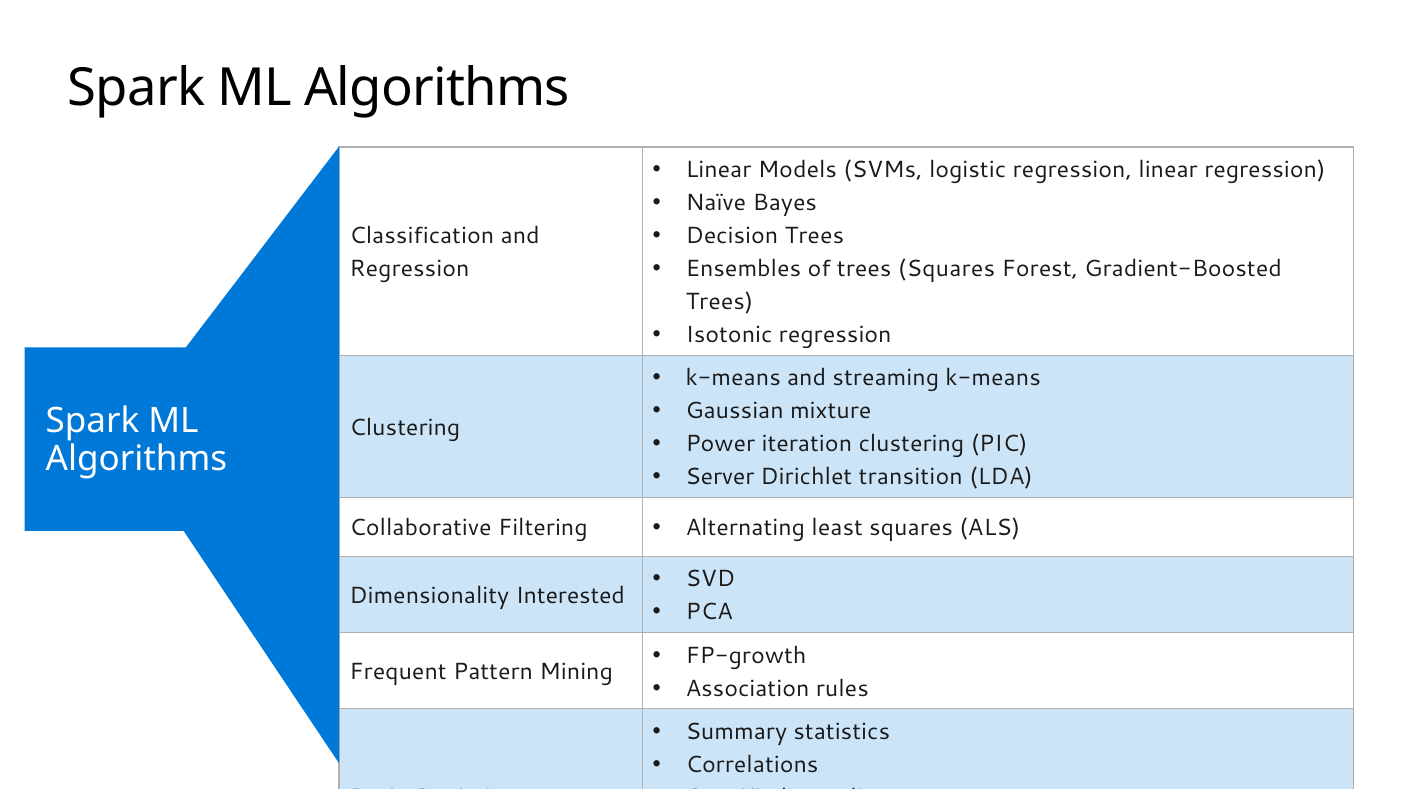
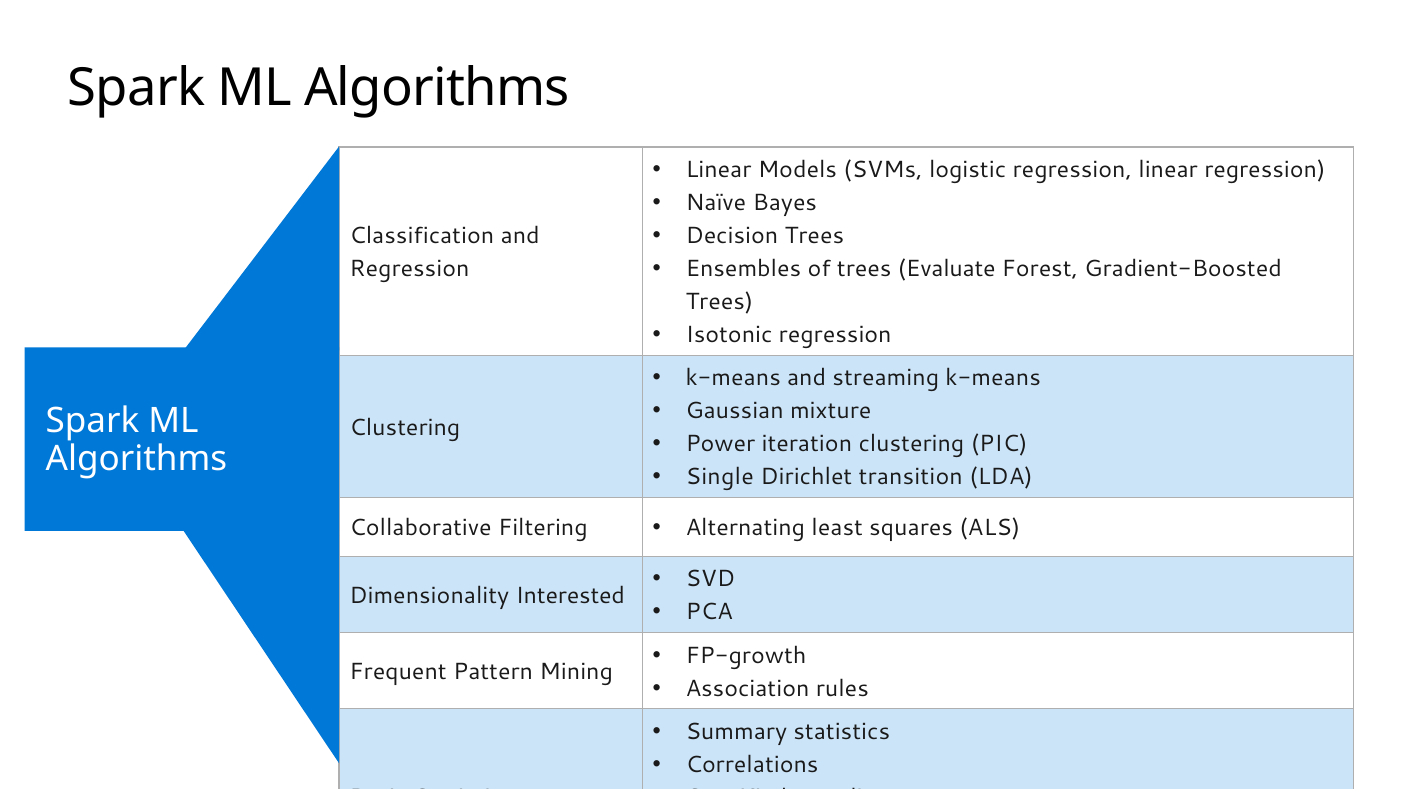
trees Squares: Squares -> Evaluate (947, 269)
Server: Server -> Single (720, 477)
